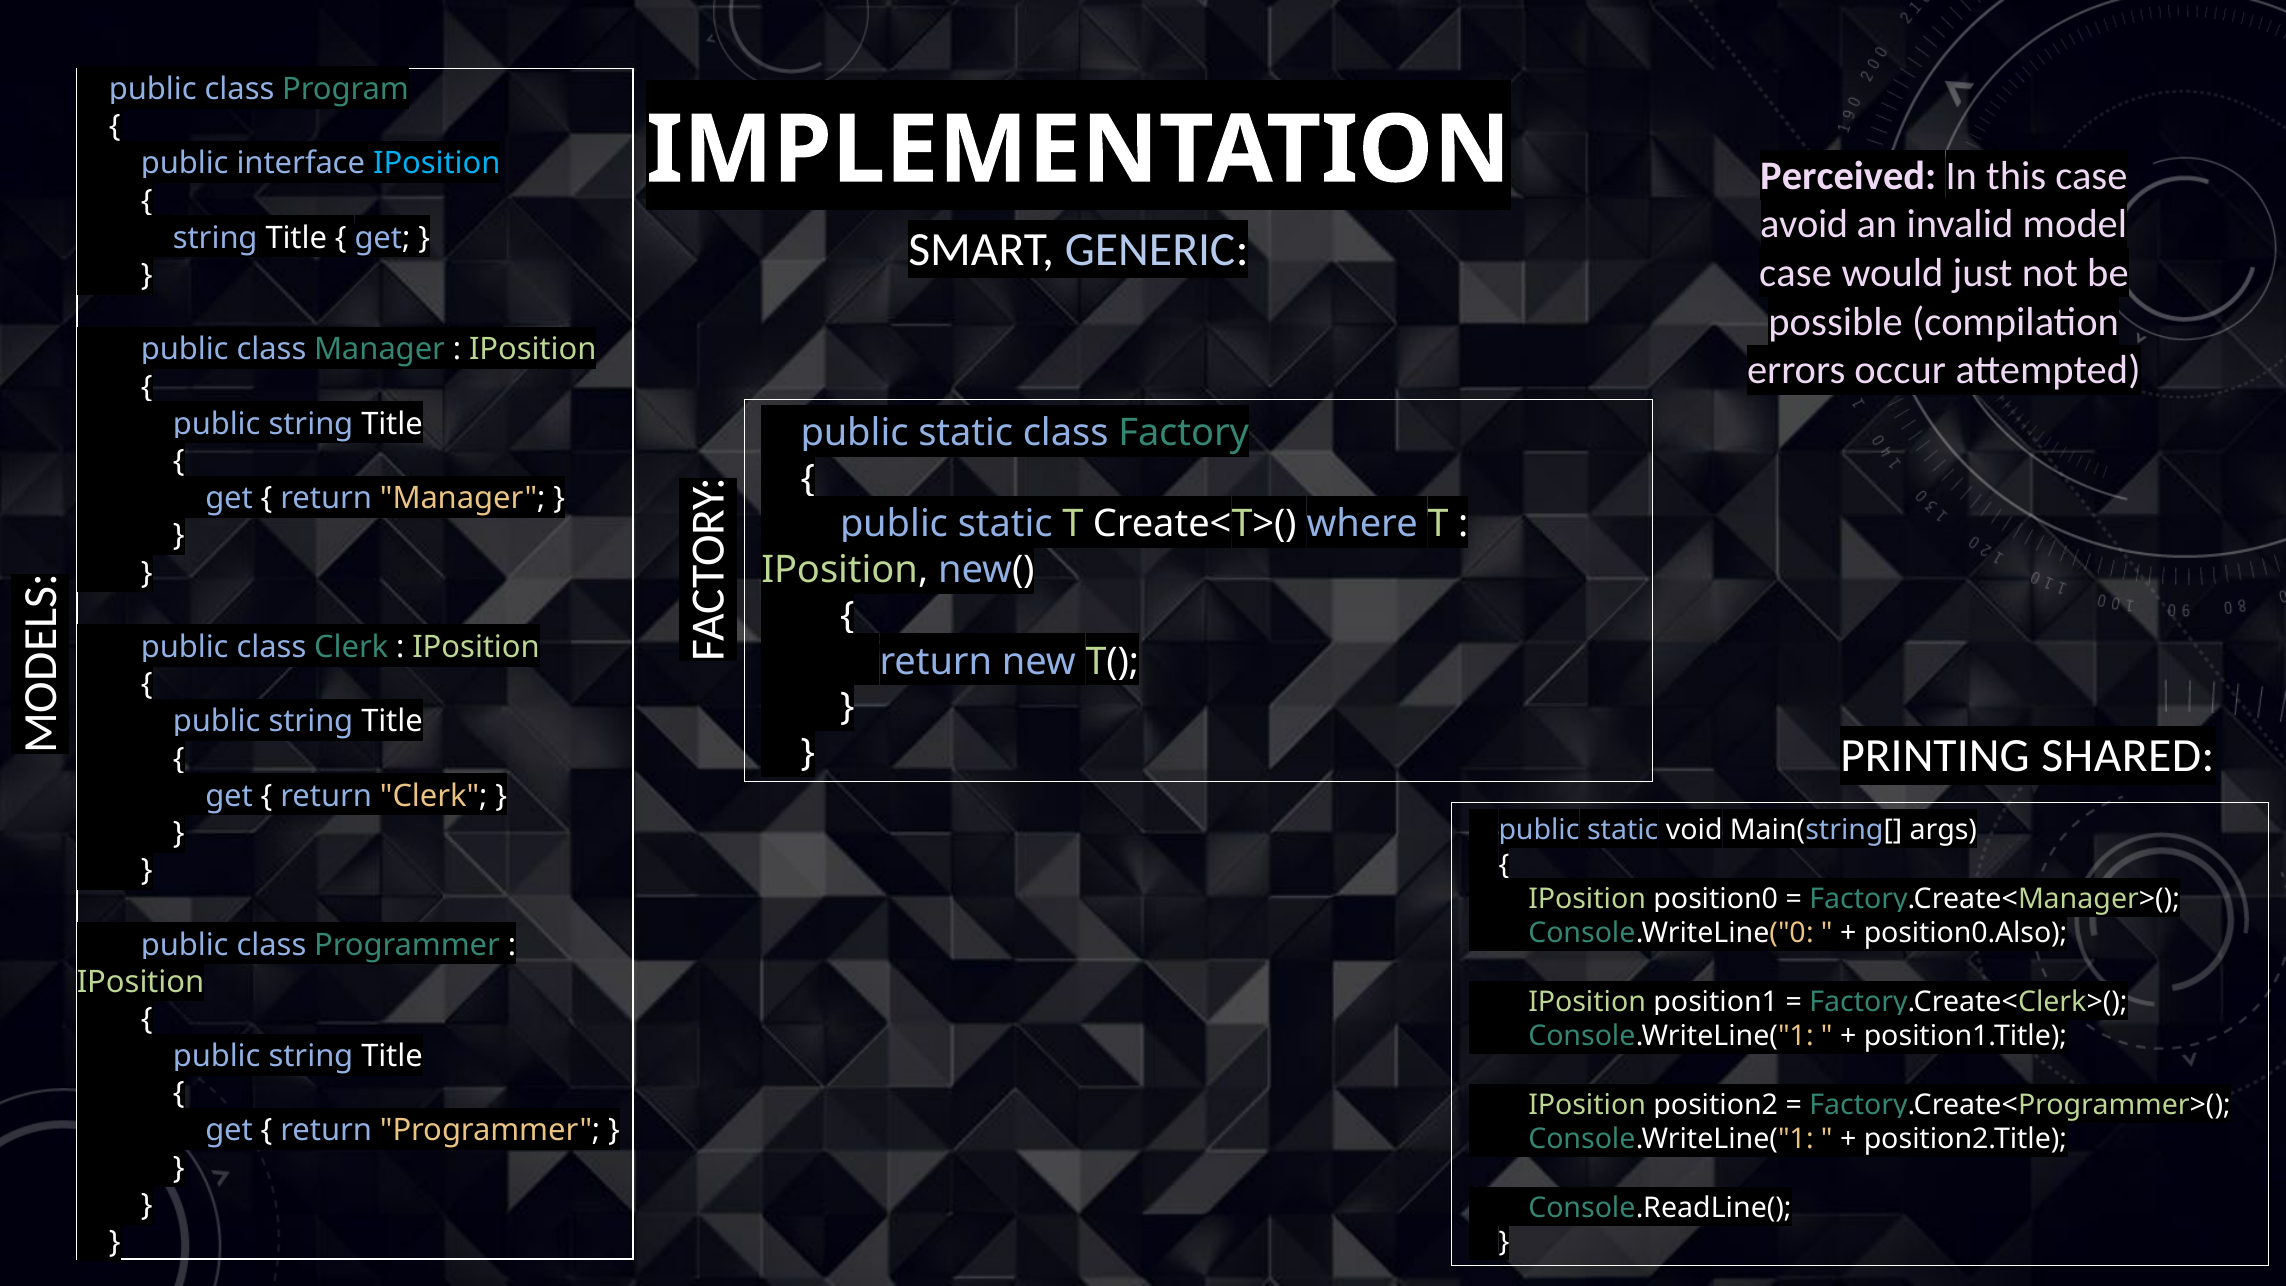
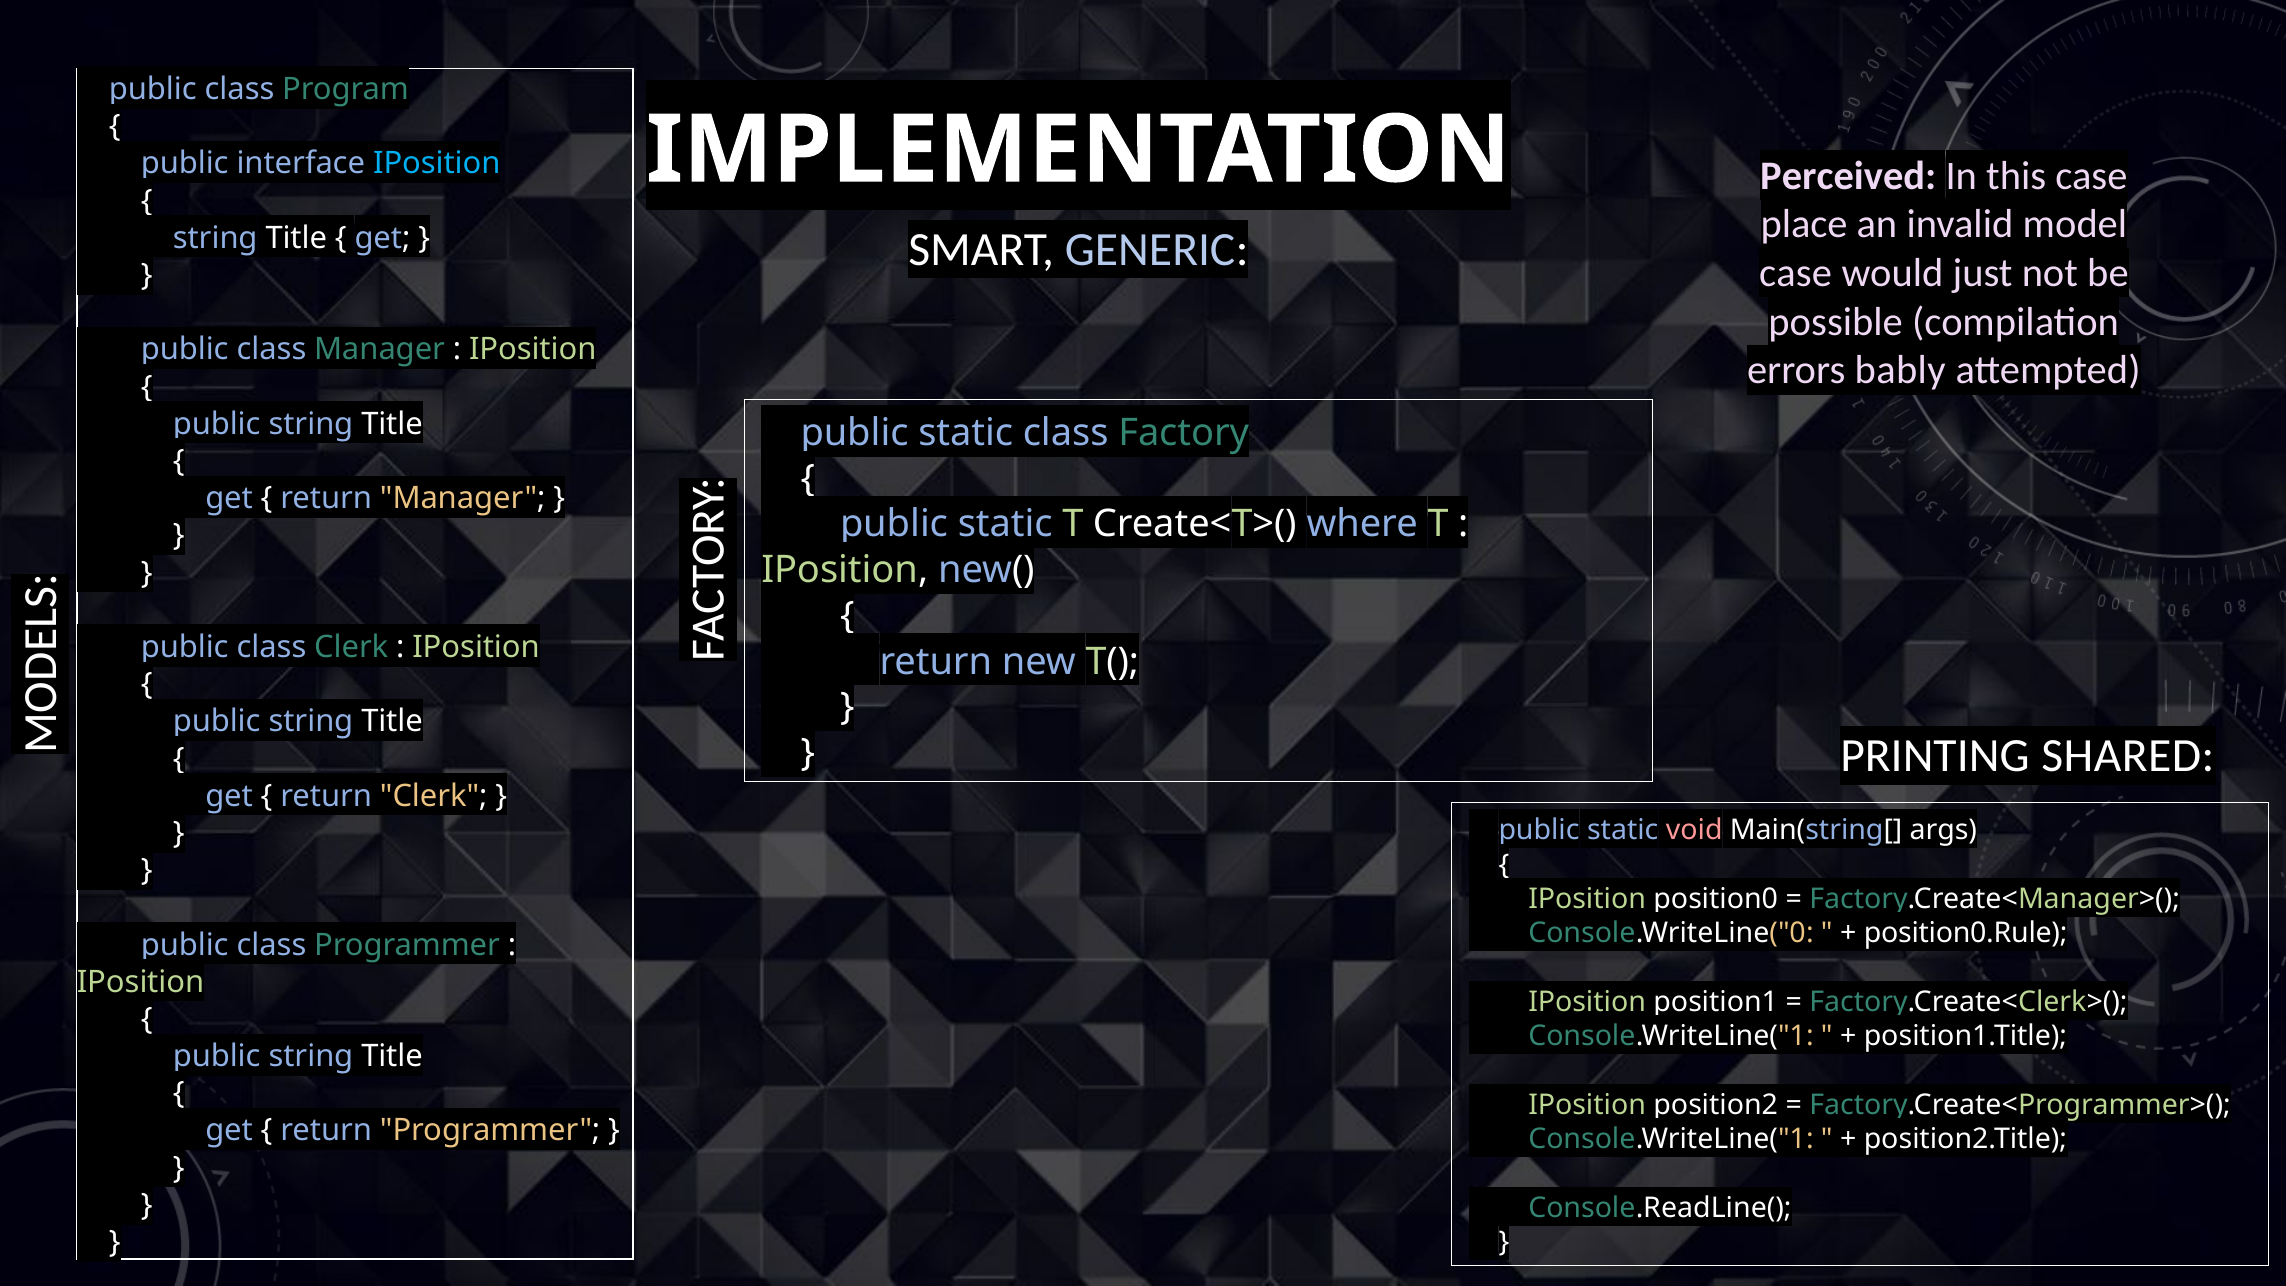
avoid: avoid -> place (1804, 224)
occur: occur -> bably (1900, 370)
void colour: white -> pink (1694, 830)
position0.Also: position0.Also -> position0.Rule (1966, 933)
